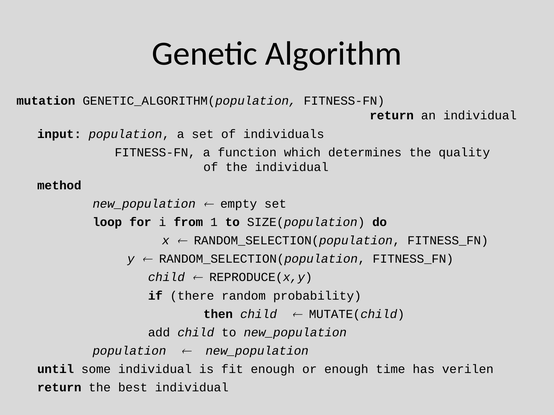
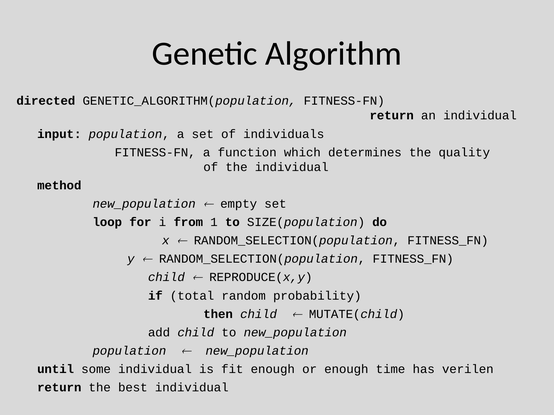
mutation: mutation -> directed (46, 101)
there: there -> total (192, 296)
